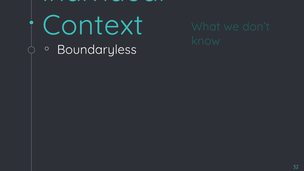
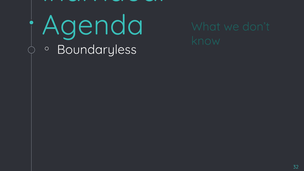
Context: Context -> Agenda (93, 25)
